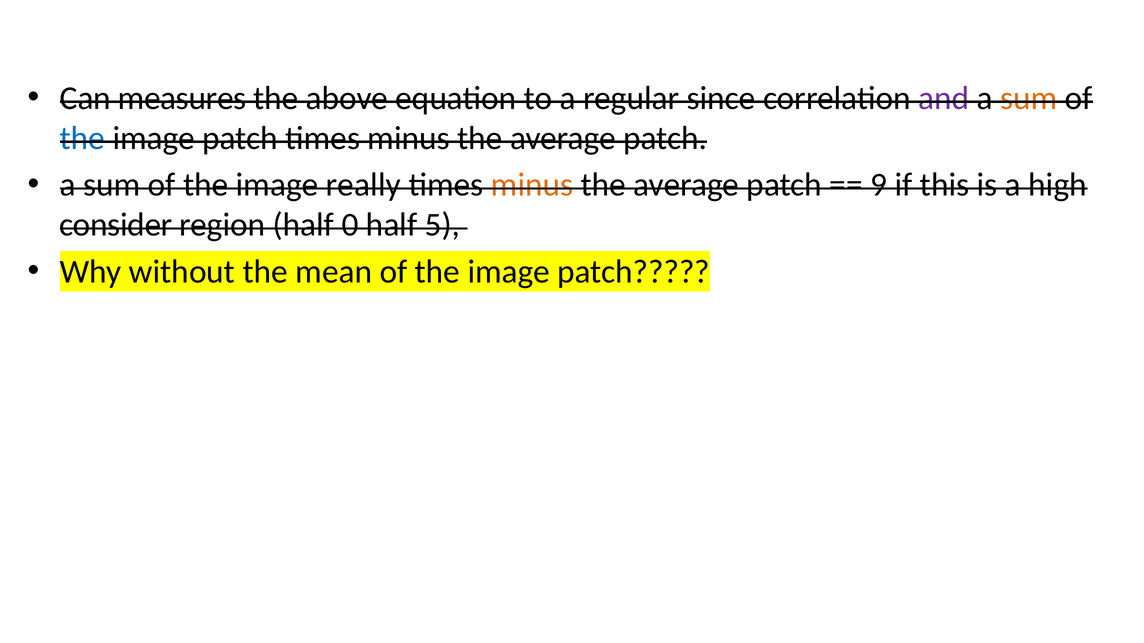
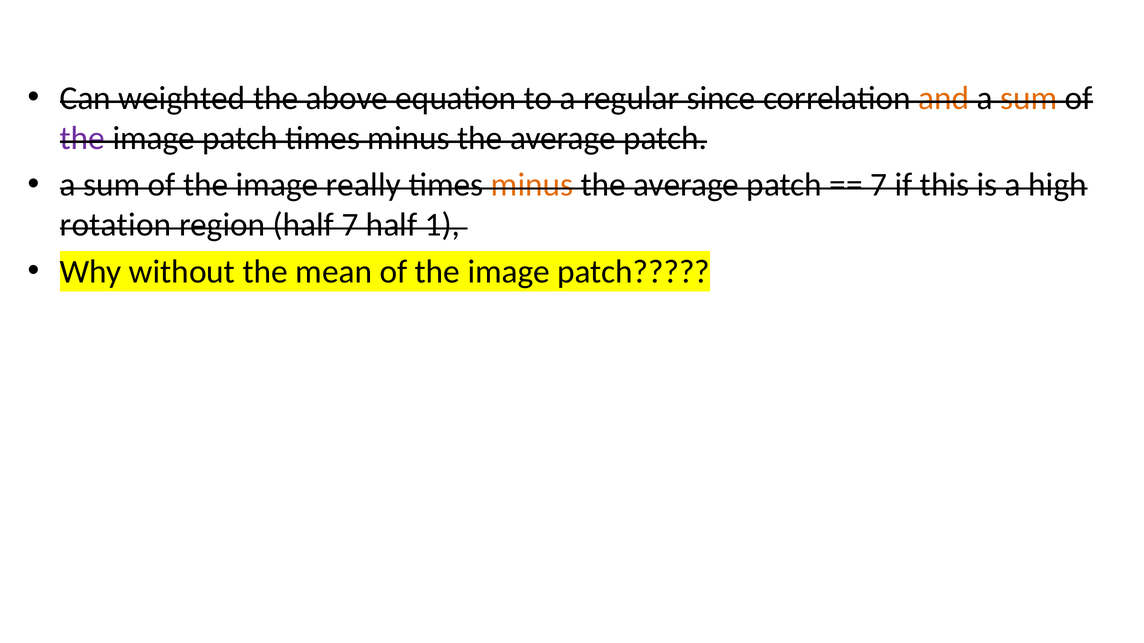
measures: measures -> weighted (182, 98)
and colour: purple -> orange (944, 98)
the colour: blue -> purple (82, 138)
9: 9 -> 7 (879, 185)
consider: consider -> rotation (116, 225)
half 0: 0 -> 7 (350, 225)
5: 5 -> 1 (442, 225)
